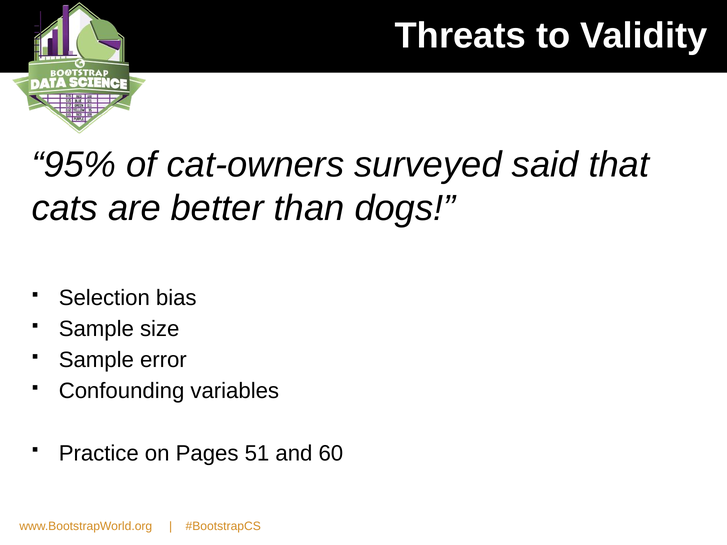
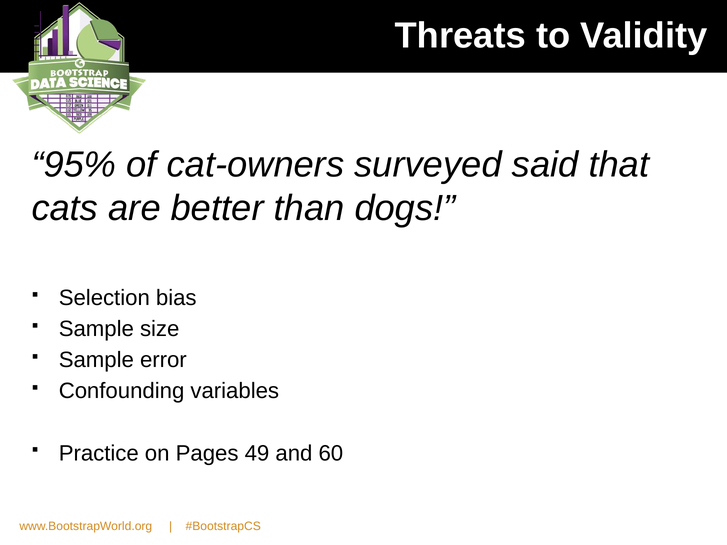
51: 51 -> 49 (257, 453)
